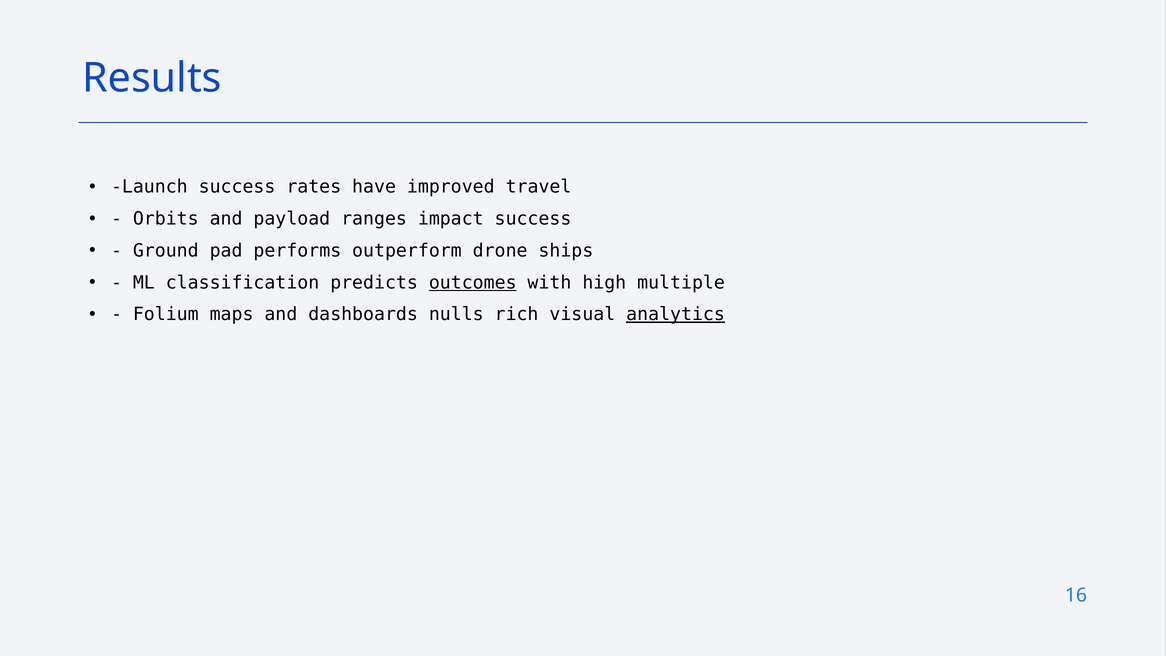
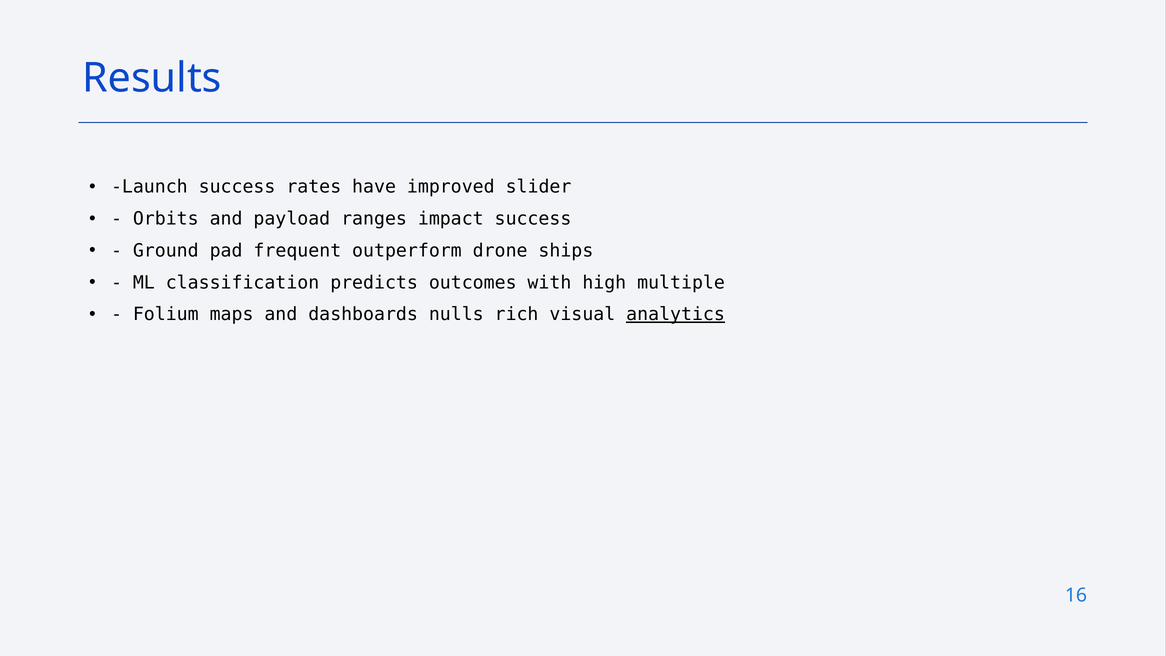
travel: travel -> slider (539, 187)
performs: performs -> frequent (297, 251)
outcomes underline: present -> none (473, 282)
